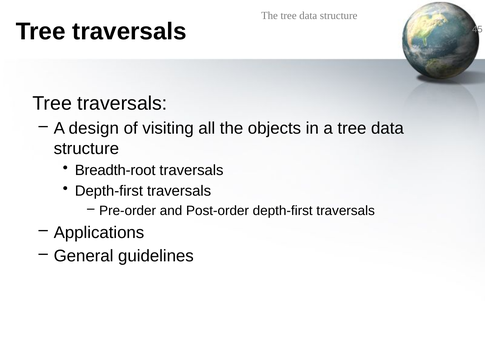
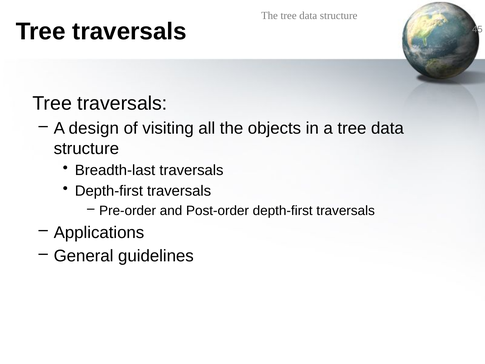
Breadth-root: Breadth-root -> Breadth-last (115, 170)
